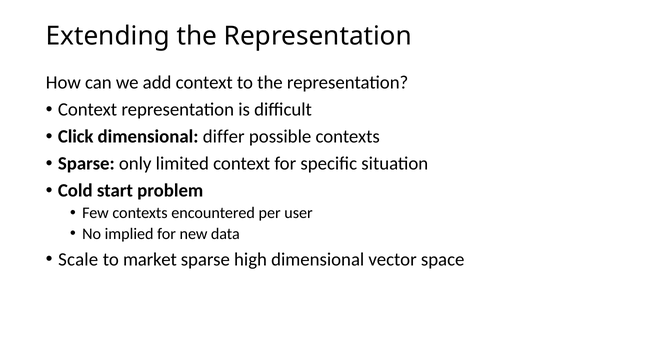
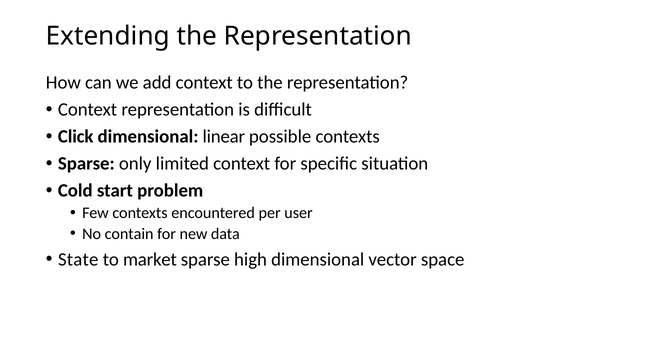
differ: differ -> linear (224, 137)
implied: implied -> contain (129, 234)
Scale: Scale -> State (78, 259)
